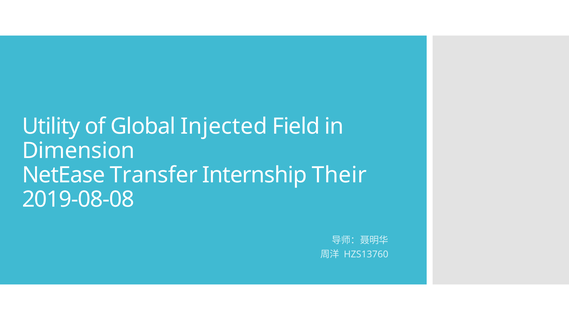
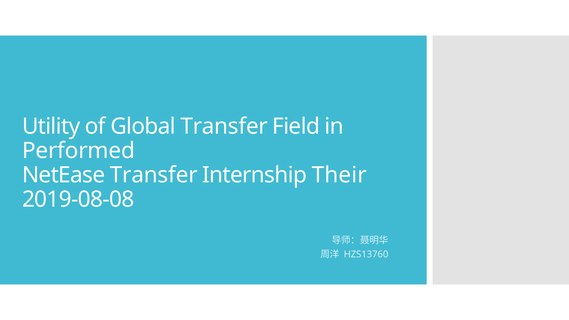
Global Injected: Injected -> Transfer (224, 126)
Dimension: Dimension -> Performed (78, 151)
